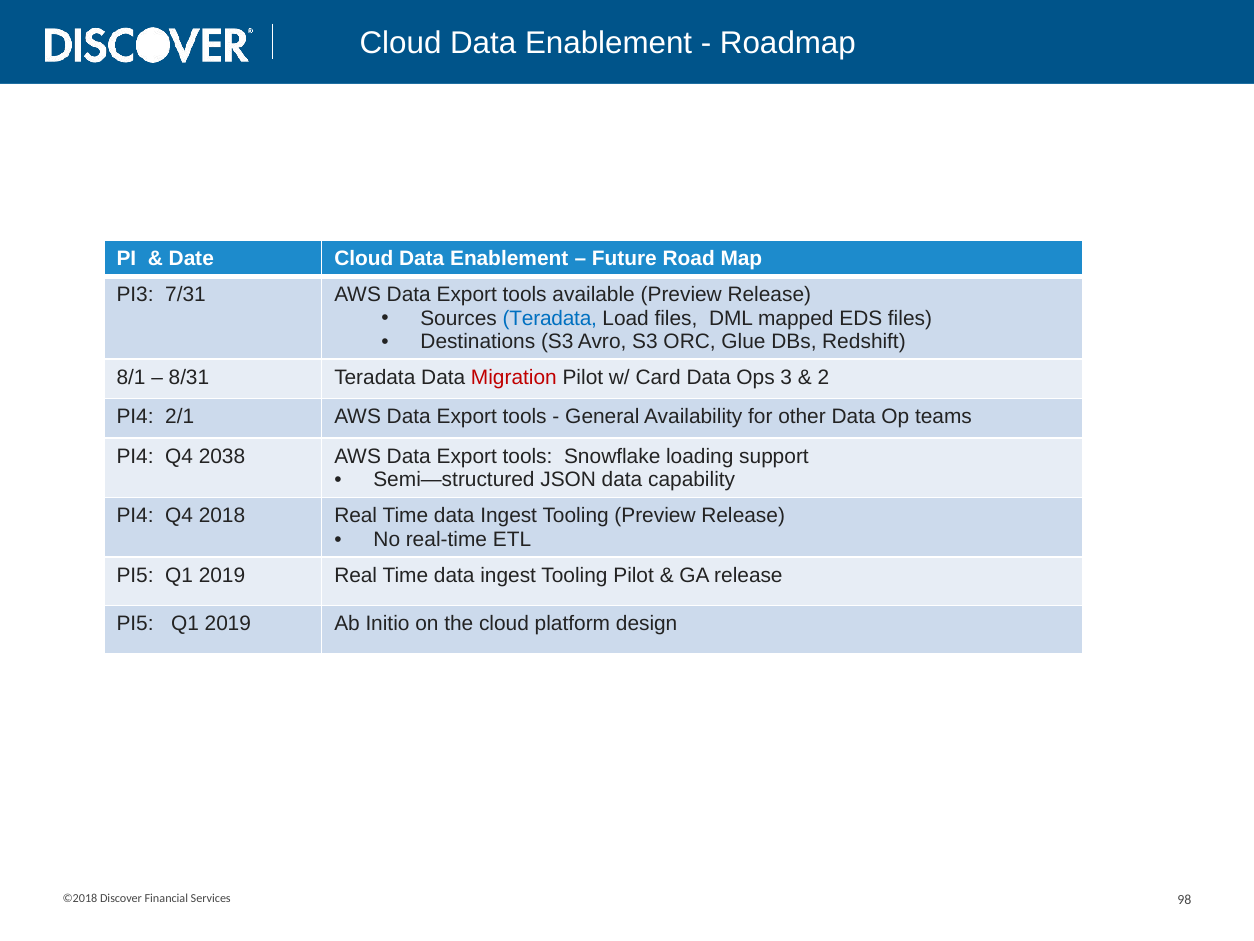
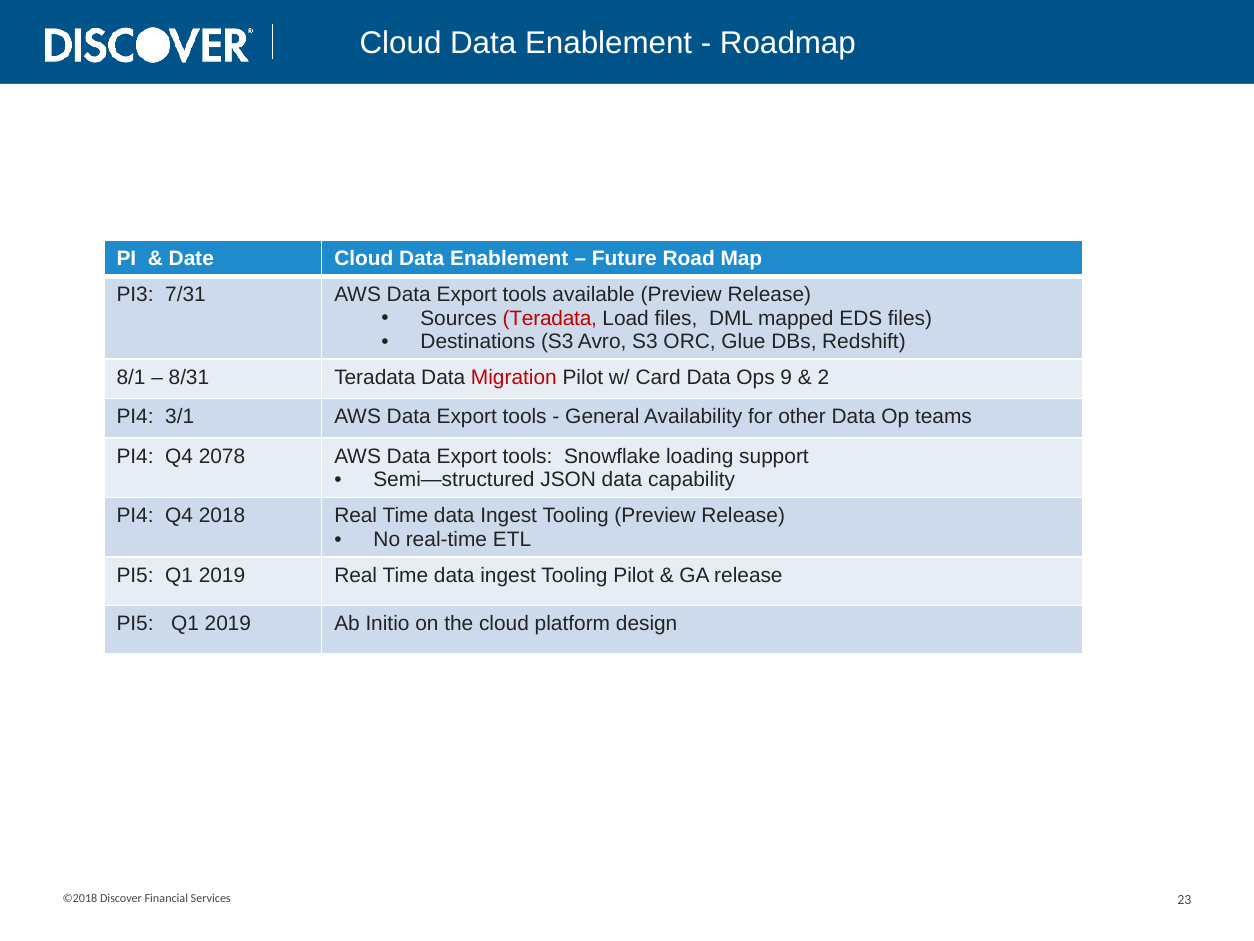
Teradata colour: blue -> red (550, 318)
3: 3 -> 9 (786, 377)
2/1: 2/1 -> 3/1 (180, 417)
2038: 2038 -> 2078 (222, 456)
98: 98 -> 23 (1184, 900)
